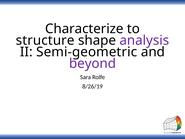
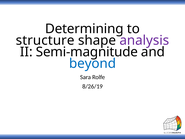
Characterize: Characterize -> Determining (84, 29)
Semi-geometric: Semi-geometric -> Semi-magnitude (87, 52)
beyond colour: purple -> blue (93, 63)
